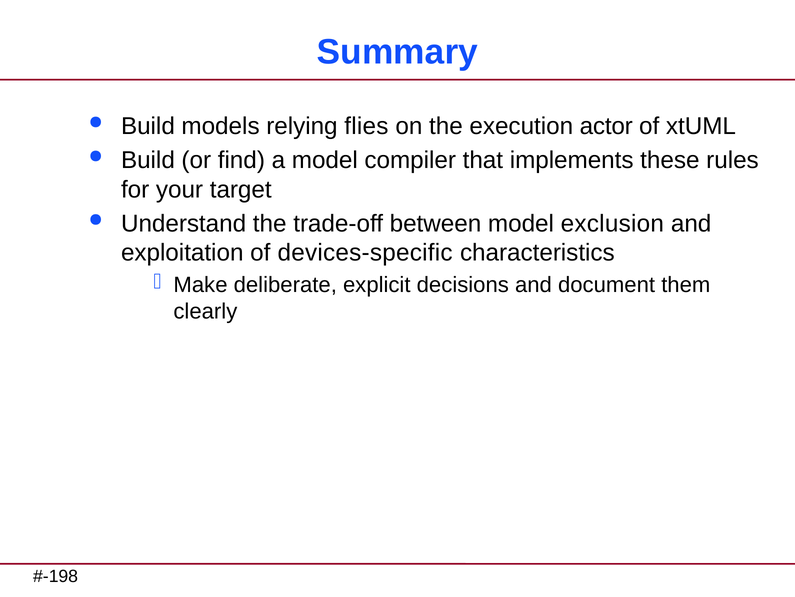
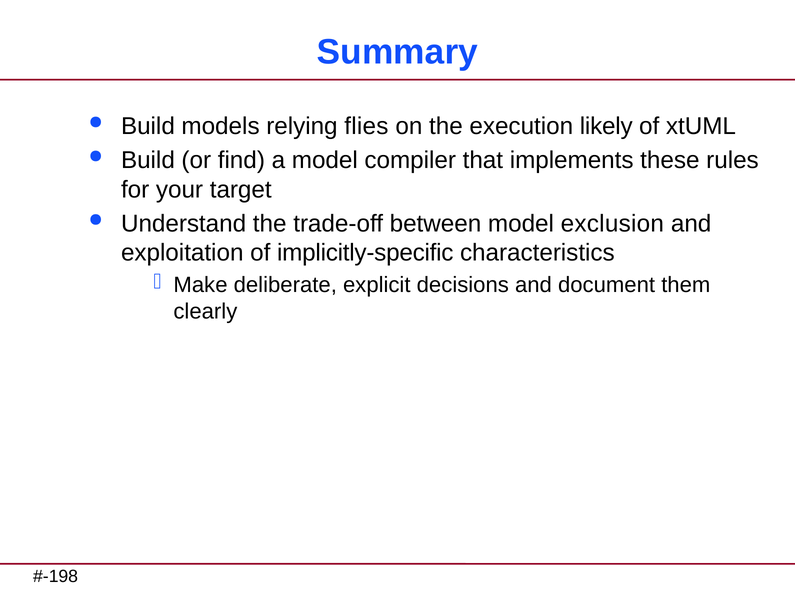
actor: actor -> likely (606, 126)
devices-specific: devices-specific -> implicitly-specific (365, 252)
